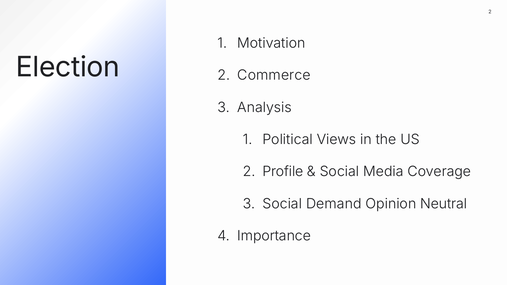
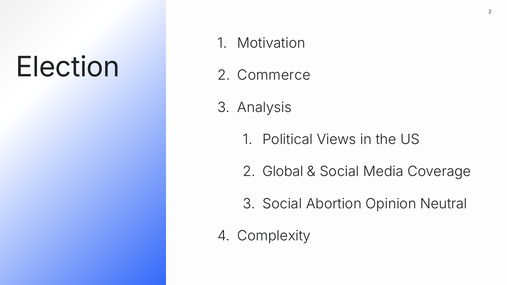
Profile: Profile -> Global (283, 172)
Demand: Demand -> Abortion (334, 204)
Importance: Importance -> Complexity (274, 236)
